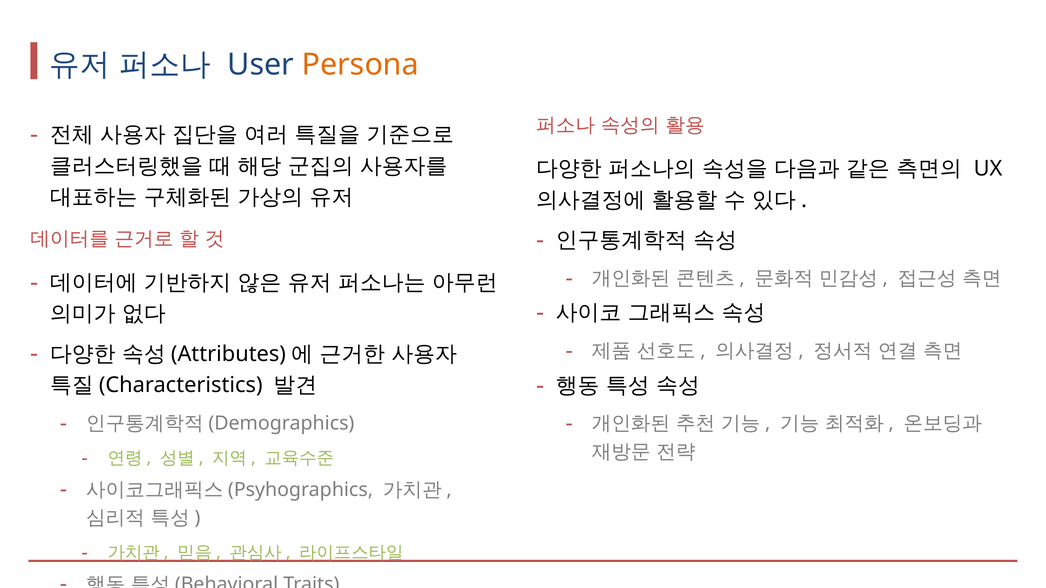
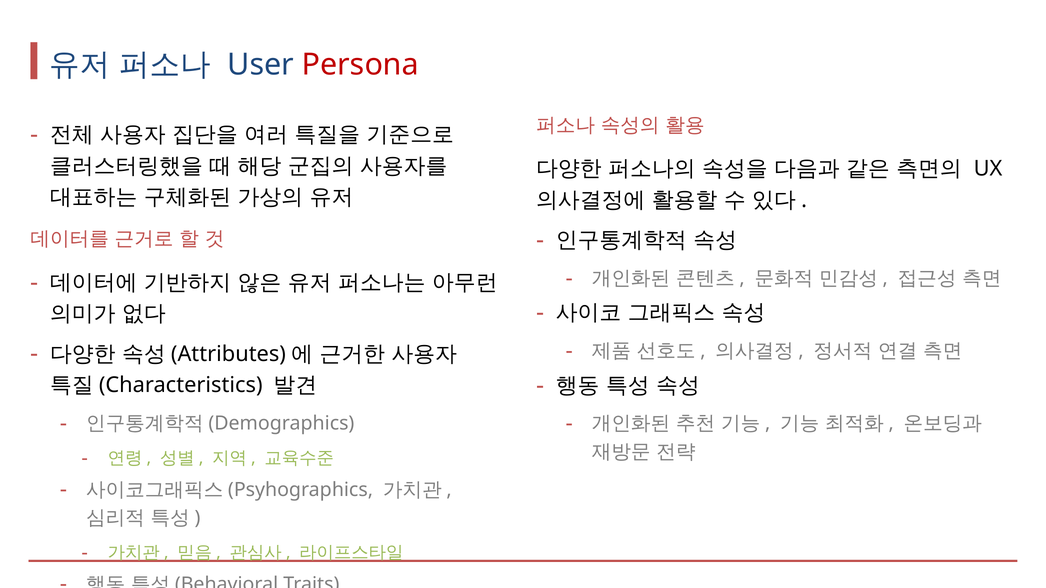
Persona colour: orange -> red (360, 65)
